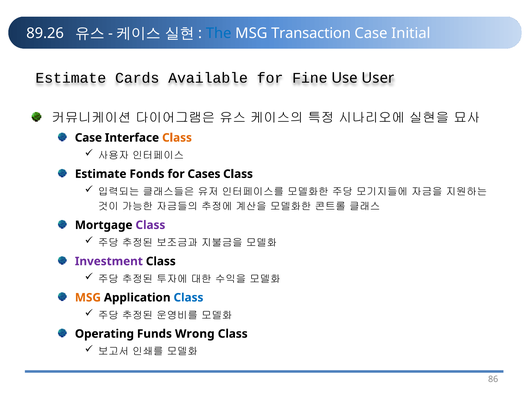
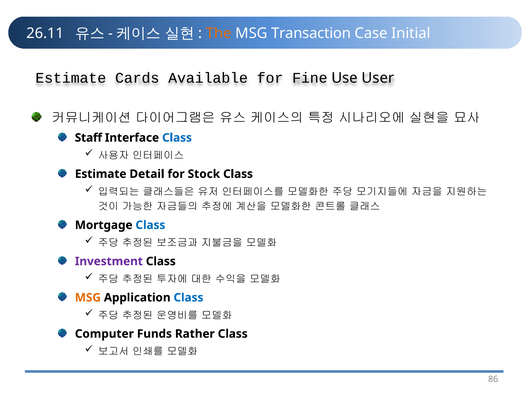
89.26: 89.26 -> 26.11 (45, 33)
The colour: blue -> orange (219, 33)
Case: Case -> Staff (88, 138)
Class colour: orange -> blue (177, 138)
Fonds: Fonds -> Detail (147, 174)
Cases: Cases -> Stock (204, 174)
Class colour: purple -> blue (150, 225)
Operating: Operating -> Computer (104, 333)
Wrong: Wrong -> Rather (195, 333)
